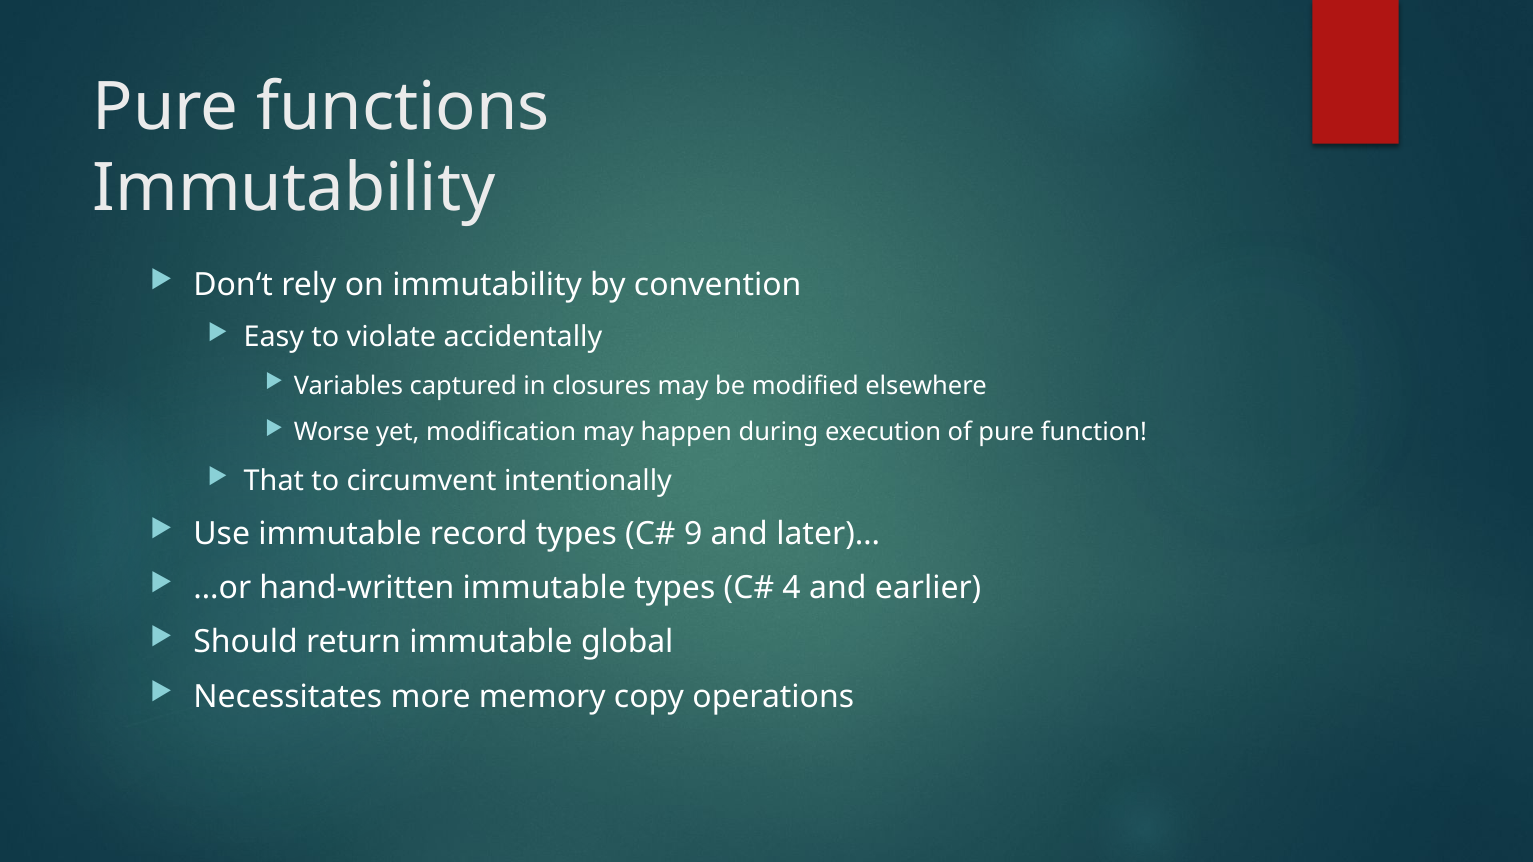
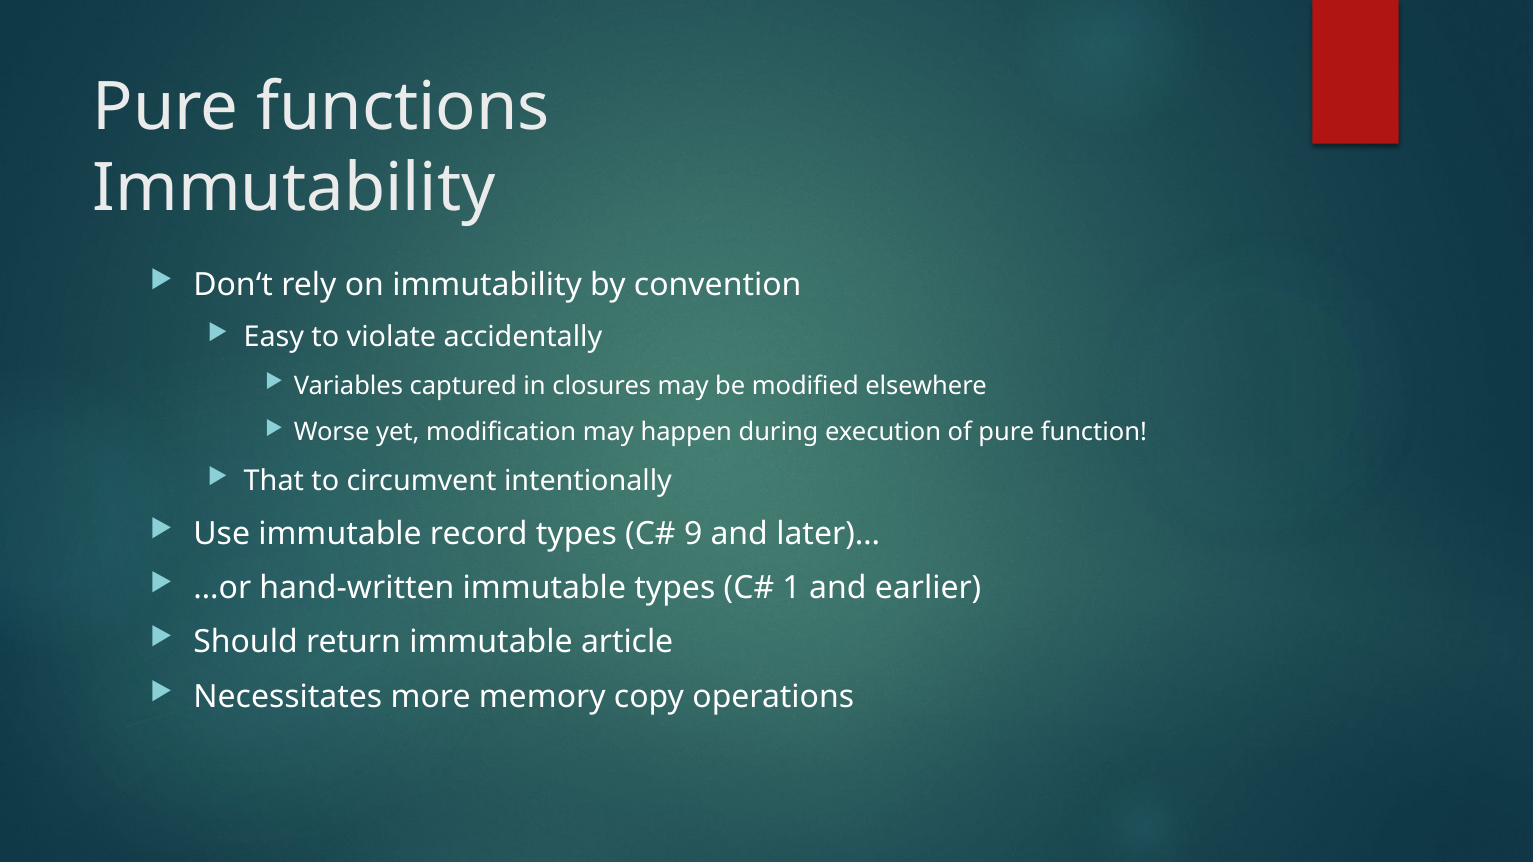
4: 4 -> 1 (792, 588)
global: global -> article (627, 642)
